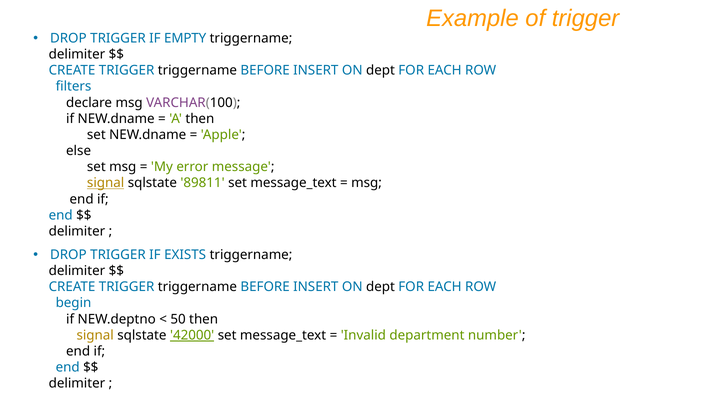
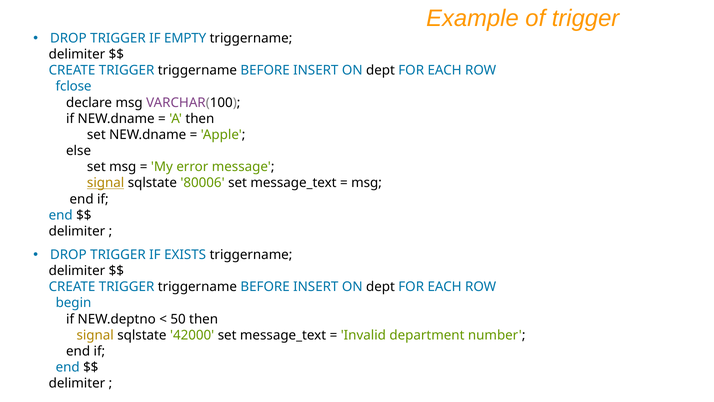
filters: filters -> fclose (74, 86)
89811: 89811 -> 80006 (203, 183)
42000 underline: present -> none (192, 335)
